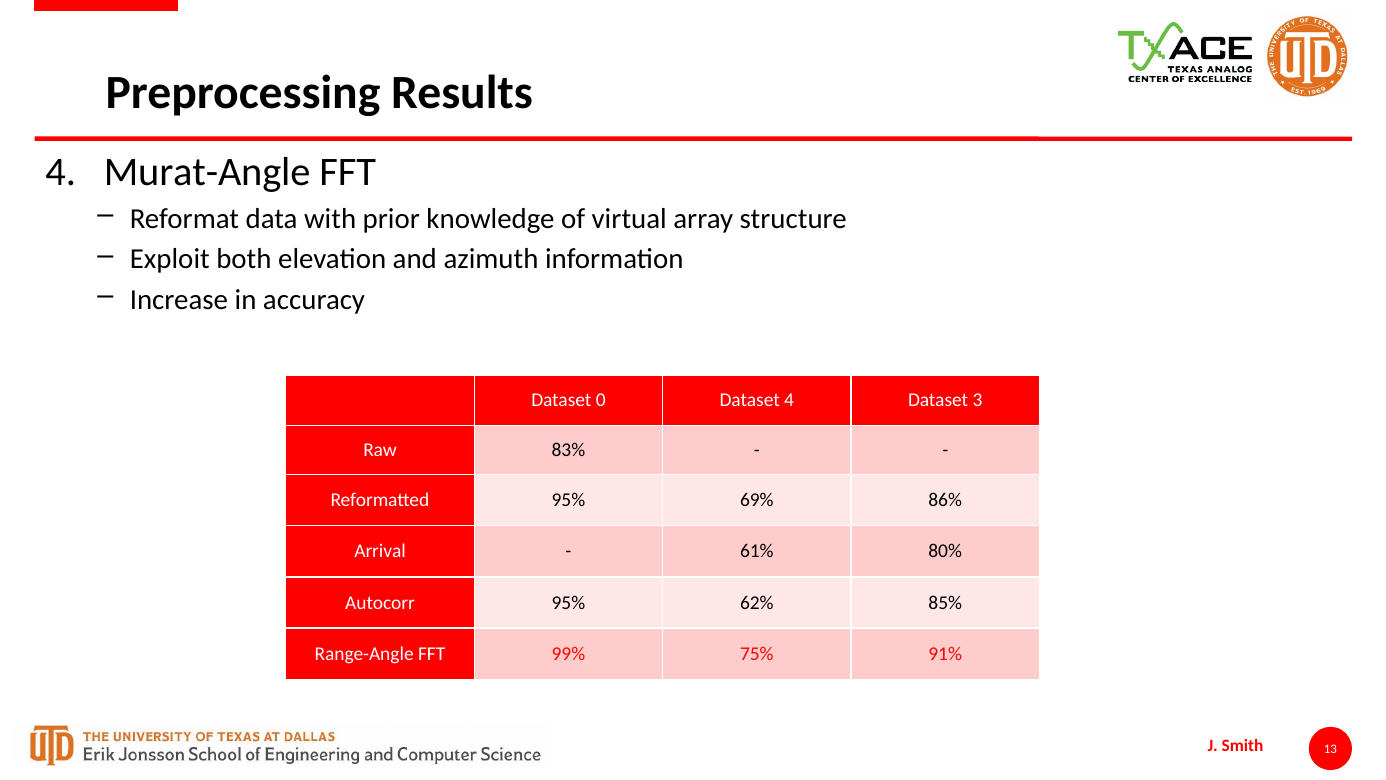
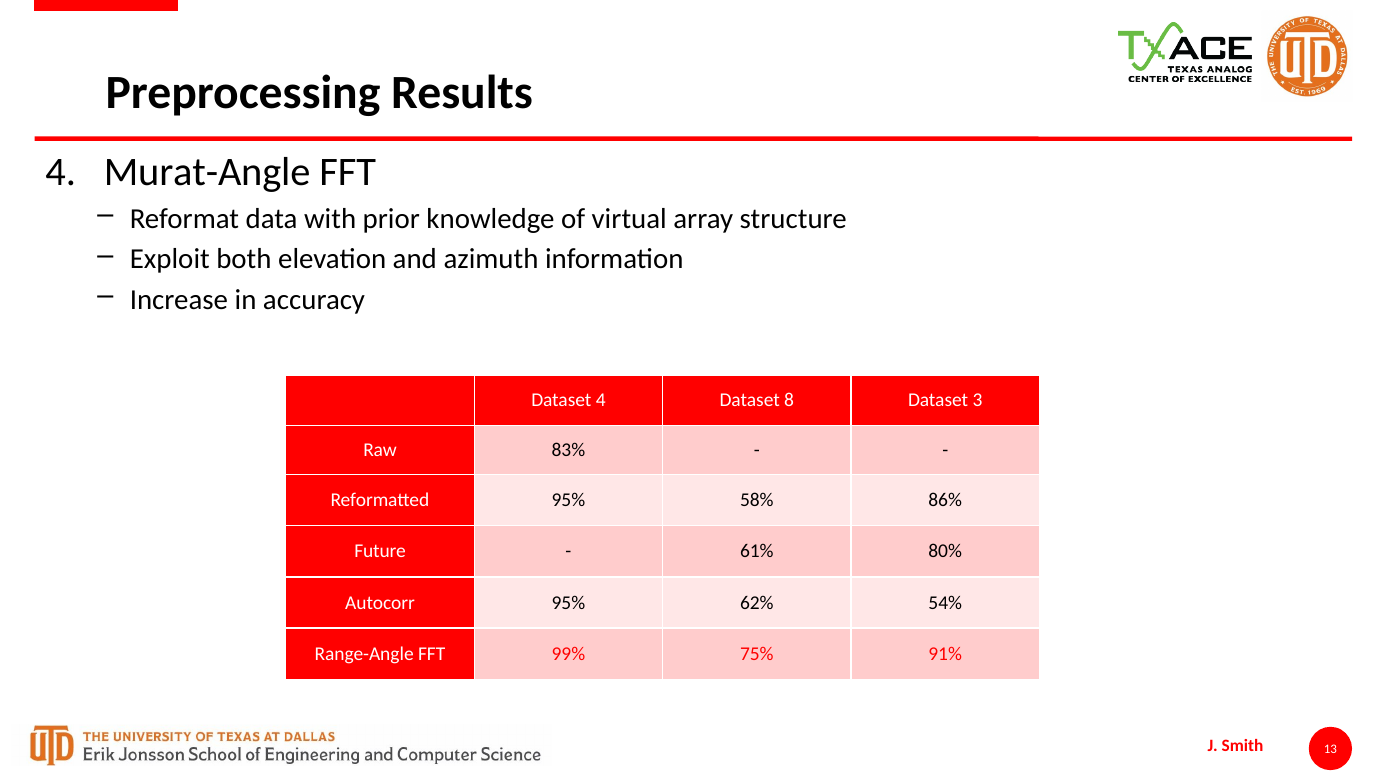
Dataset 0: 0 -> 4 (601, 400)
Dataset 4: 4 -> 8 (789, 400)
69%: 69% -> 58% (757, 500)
Arrival: Arrival -> Future (380, 551)
85%: 85% -> 54% (945, 602)
